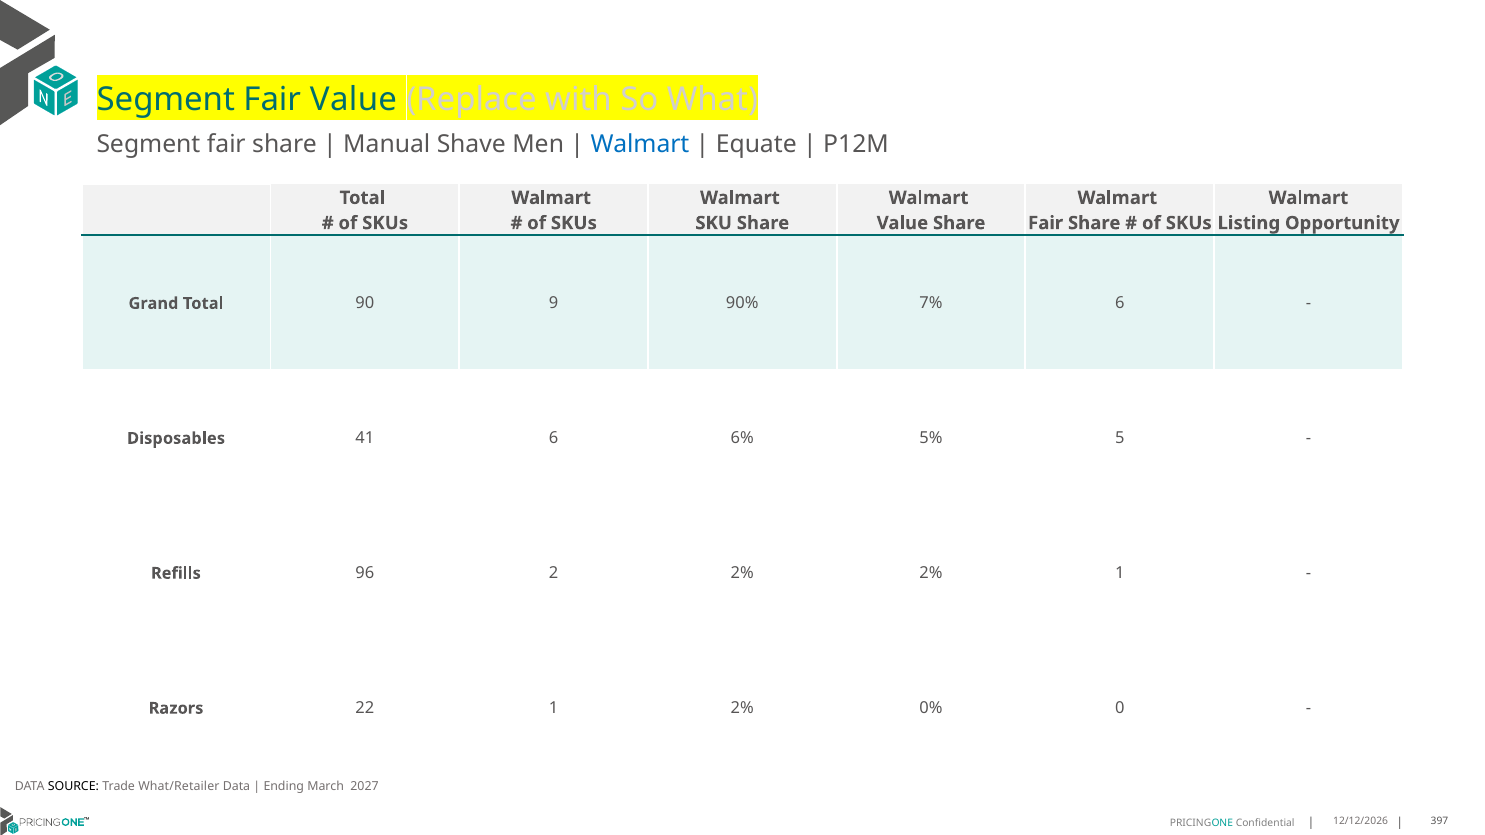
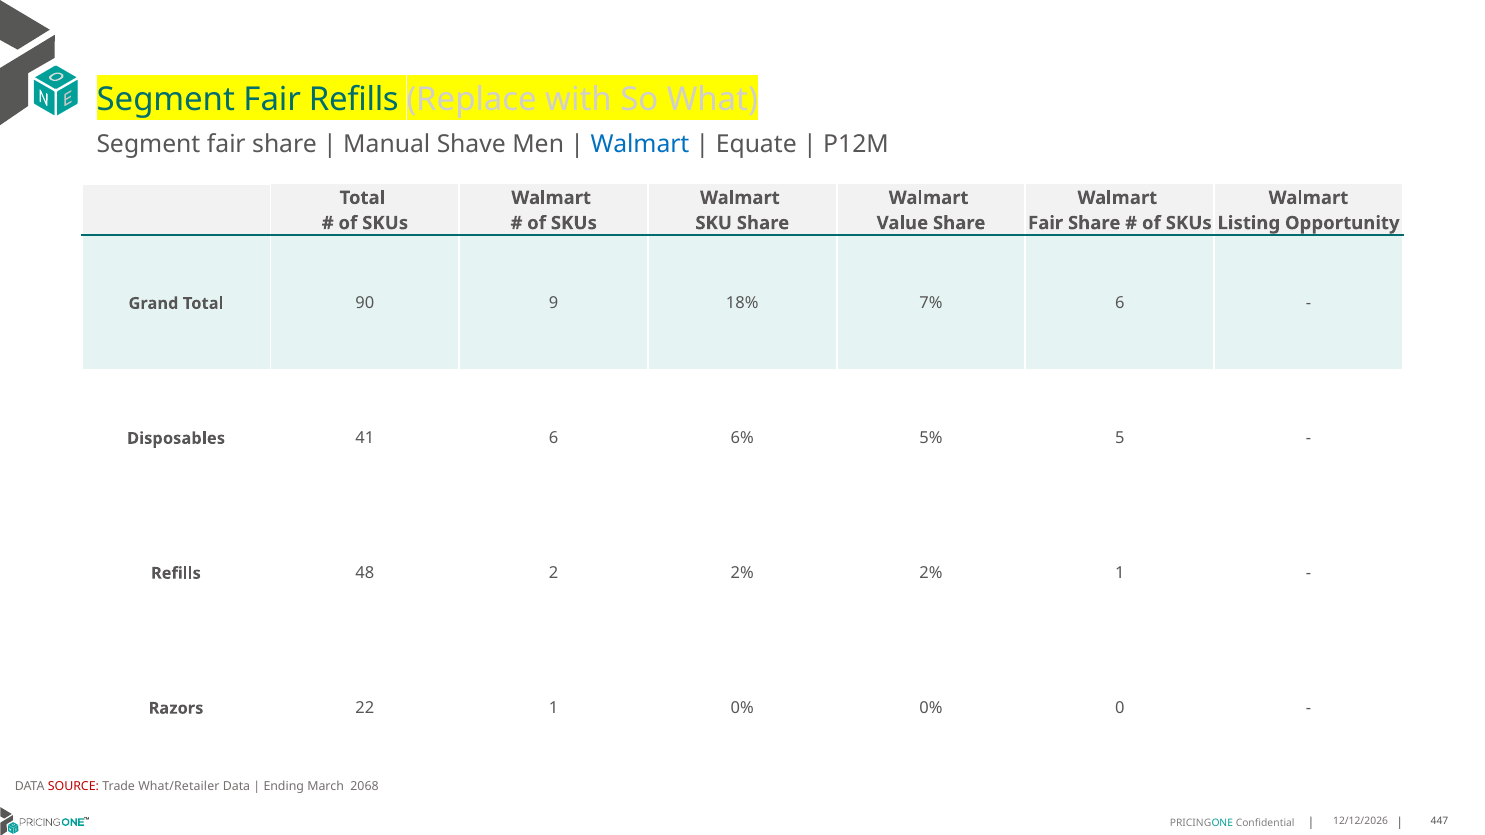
Fair Value: Value -> Refills (354, 100)
90%: 90% -> 18% (742, 304)
96: 96 -> 48 (365, 574)
1 2%: 2% -> 0% (742, 709)
SOURCE colour: black -> red (73, 787)
2027: 2027 -> 2068 (365, 787)
397: 397 -> 447 (1440, 821)
